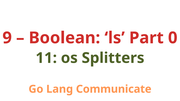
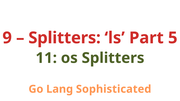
Boolean: Boolean -> Splitters (65, 38)
0: 0 -> 5 (173, 38)
Communicate: Communicate -> Sophisticated (114, 89)
